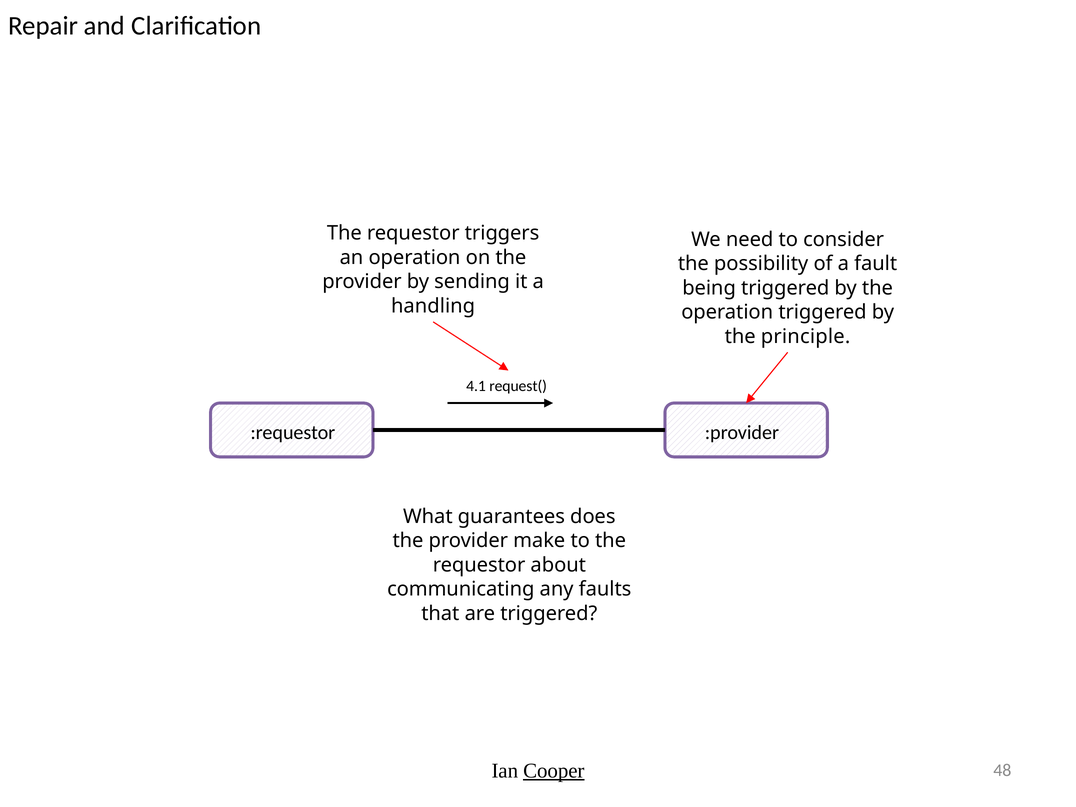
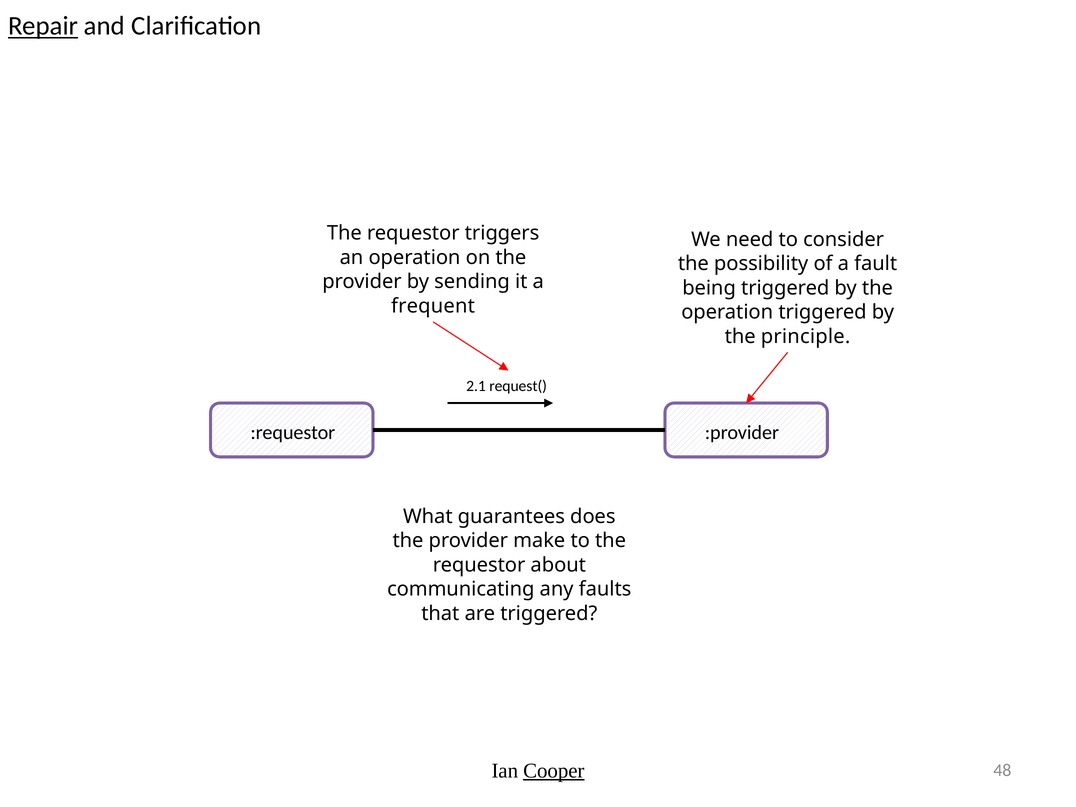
Repair underline: none -> present (43, 26)
handling: handling -> frequent (433, 306)
4.1: 4.1 -> 2.1 (476, 386)
